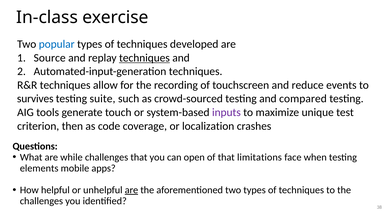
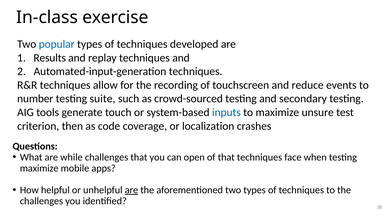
Source: Source -> Results (50, 58)
techniques underline: present -> none (144, 58)
survives: survives -> number (35, 99)
compared: compared -> secondary (303, 99)
inputs colour: purple -> blue (226, 113)
unique: unique -> unsure (318, 113)
that limitations: limitations -> techniques (260, 157)
elements: elements -> maximize (39, 168)
